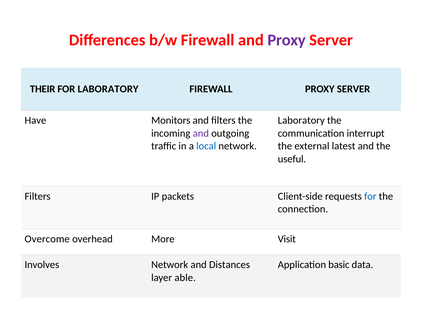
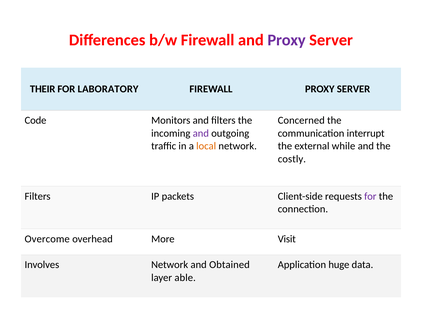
Have: Have -> Code (35, 121)
Laboratory: Laboratory -> Concerned (301, 121)
local colour: blue -> orange (206, 146)
latest: latest -> while (344, 146)
useful: useful -> costly (292, 159)
for colour: blue -> purple (370, 197)
Distances: Distances -> Obtained (229, 265)
basic: basic -> huge (339, 265)
